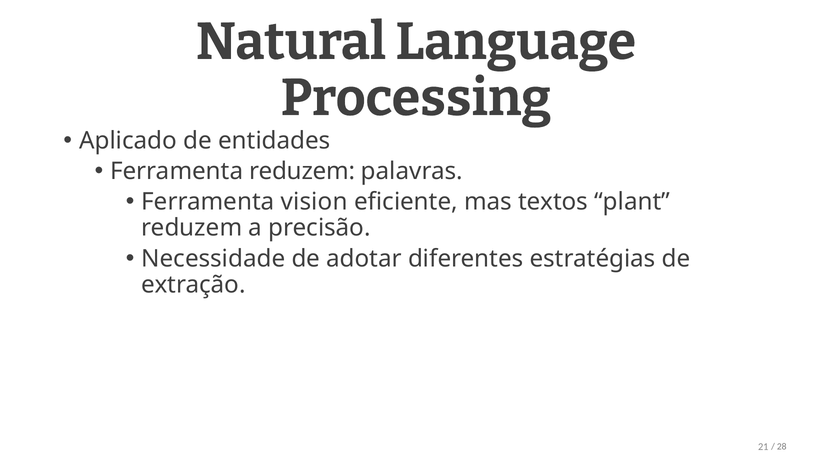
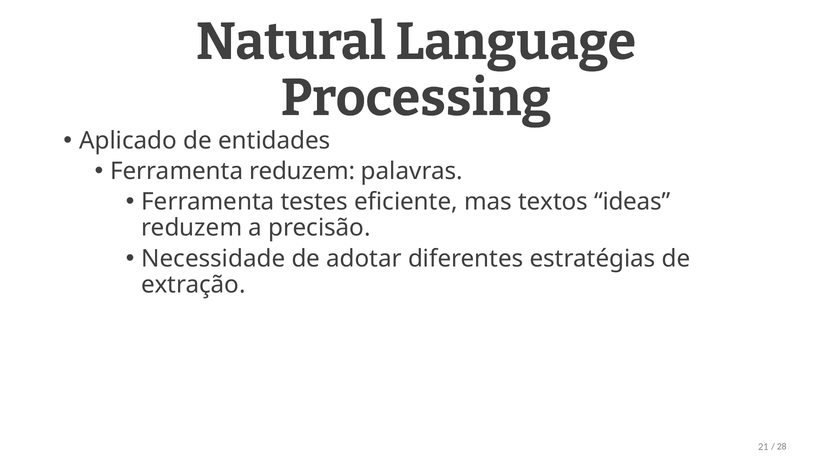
vision: vision -> testes (314, 202)
plant: plant -> ideas (632, 202)
